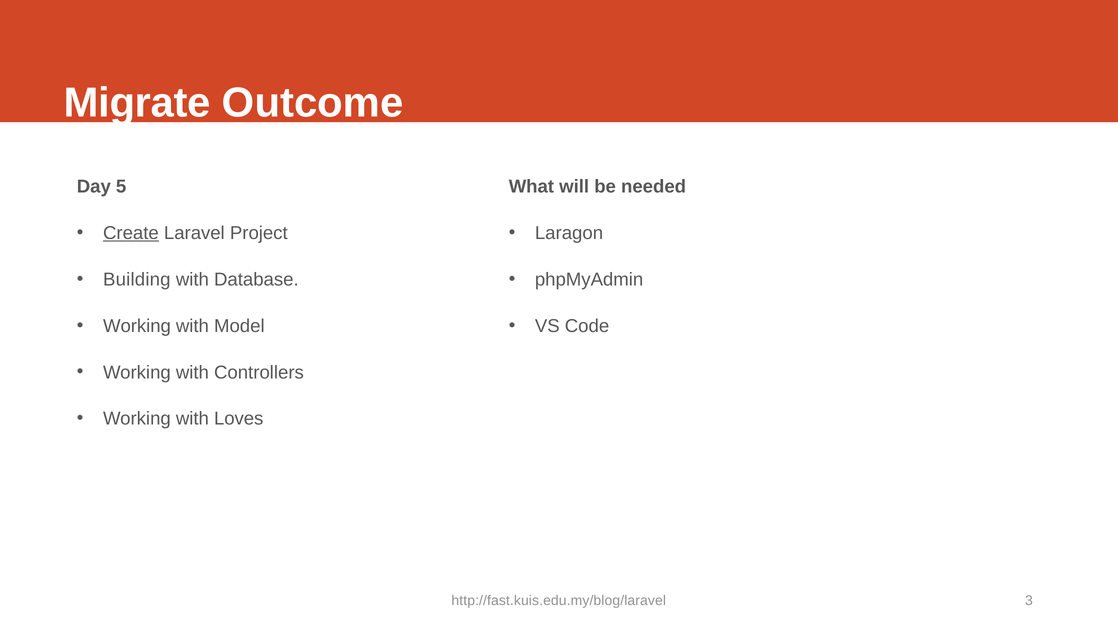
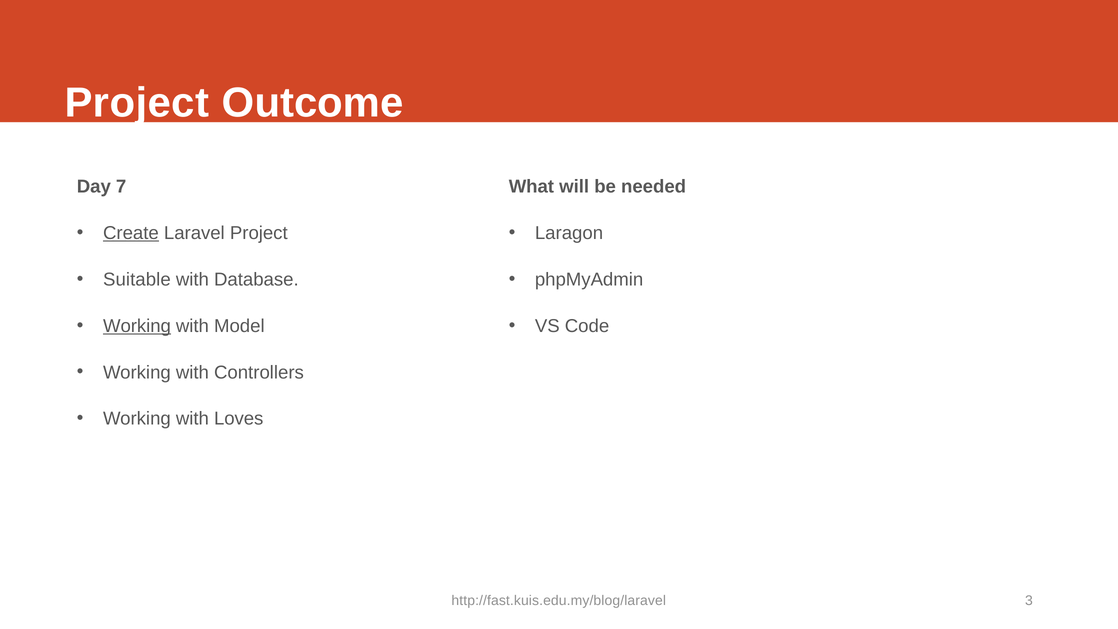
Migrate: Migrate -> Project (137, 103)
5: 5 -> 7 (121, 187)
Building: Building -> Suitable (137, 279)
Working underline: none -> present (137, 326)
